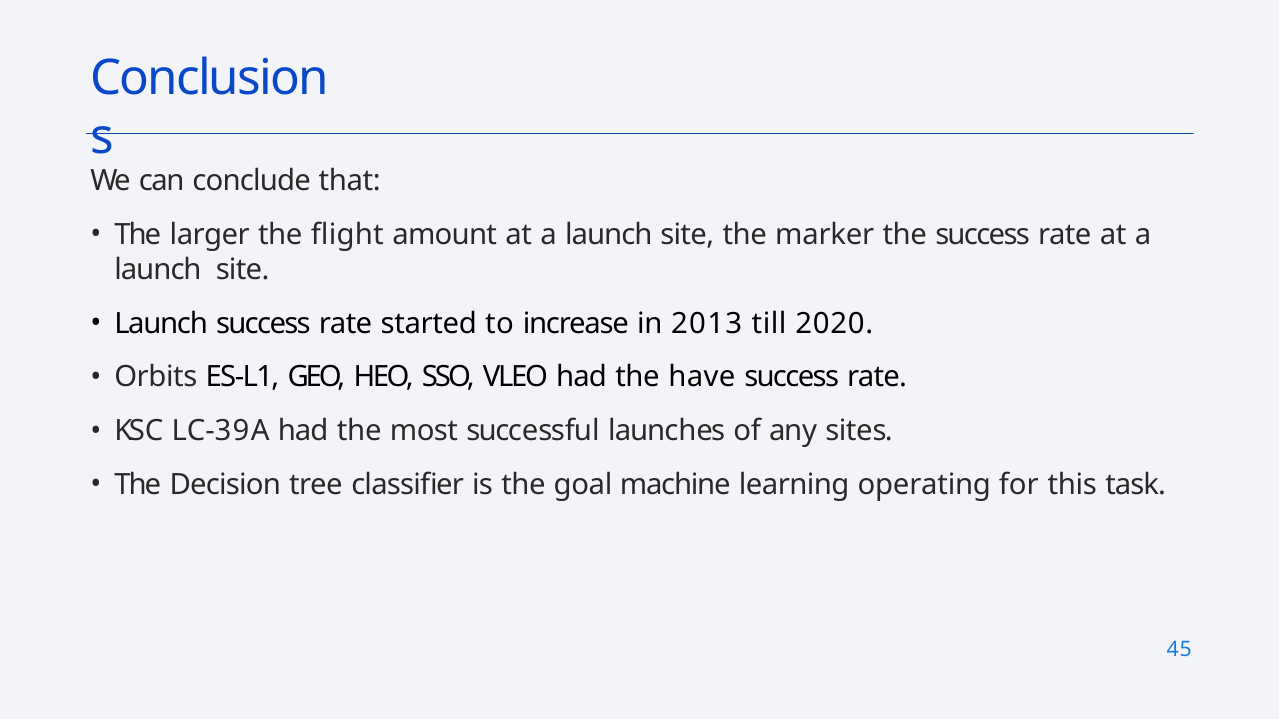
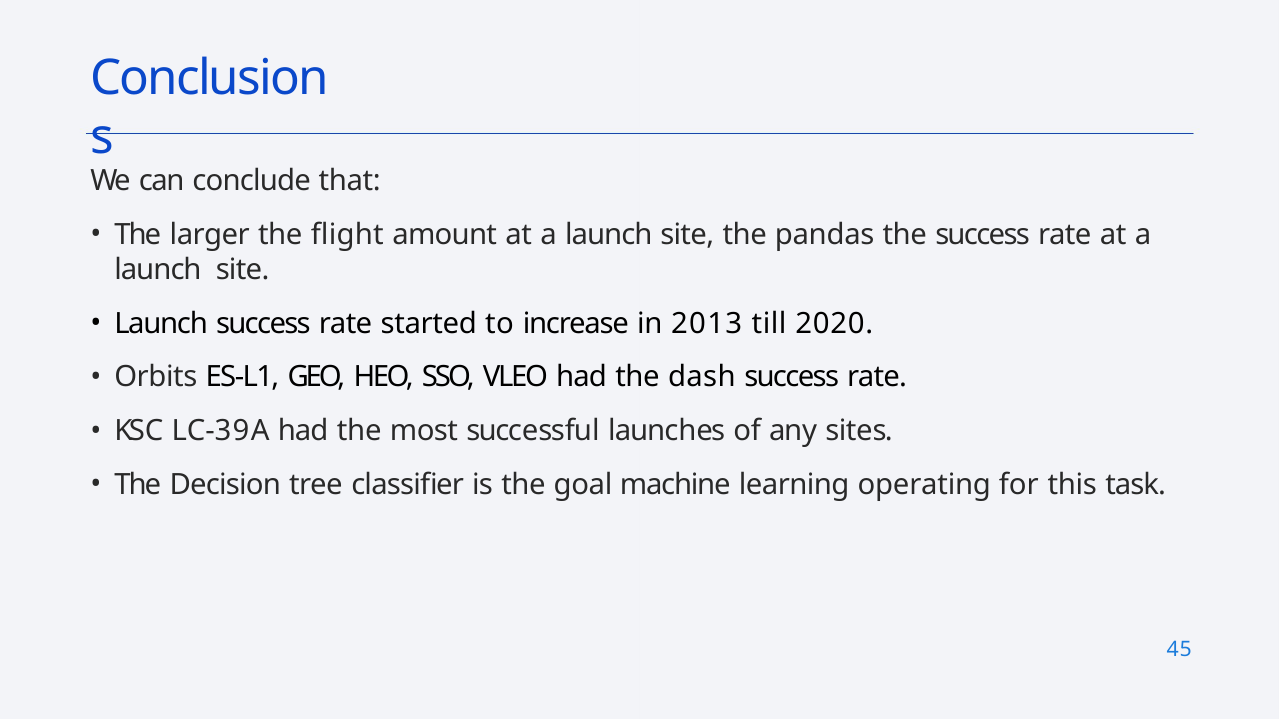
marker: marker -> pandas (825, 235)
have: have -> dash (702, 377)
